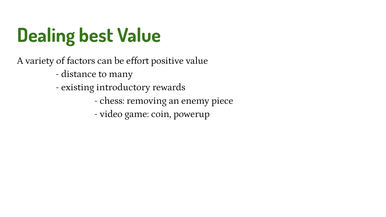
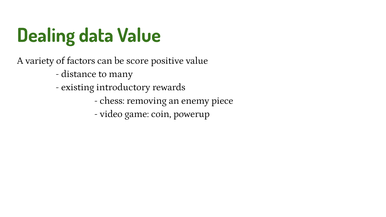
best: best -> data (96, 36)
effort: effort -> score (137, 61)
